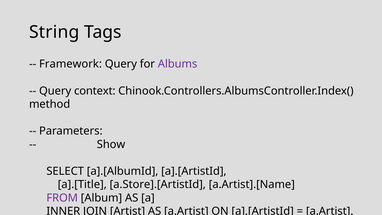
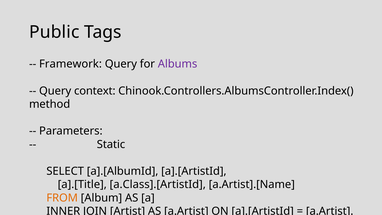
String: String -> Public (54, 32)
Show: Show -> Static (111, 144)
a.Store].[ArtistId: a.Store].[ArtistId -> a.Class].[ArtistId (158, 184)
FROM colour: purple -> orange (62, 198)
